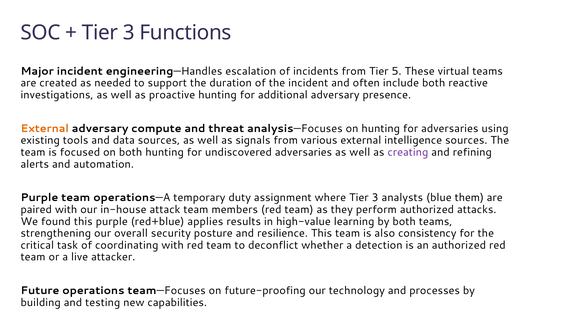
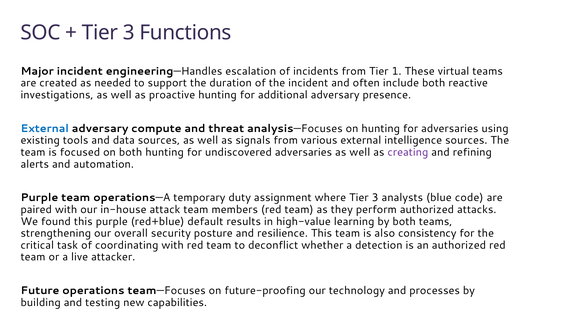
5: 5 -> 1 (397, 71)
External colour: orange -> blue (45, 128)
them: them -> code (469, 197)
applies: applies -> default (205, 221)
